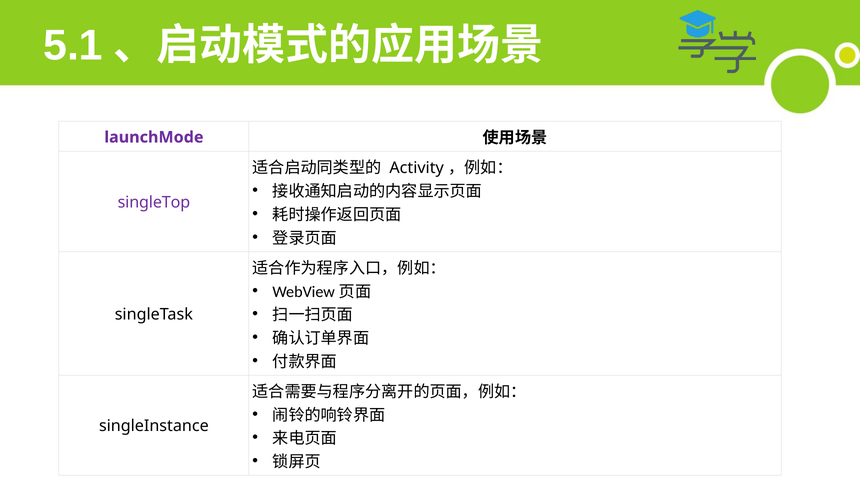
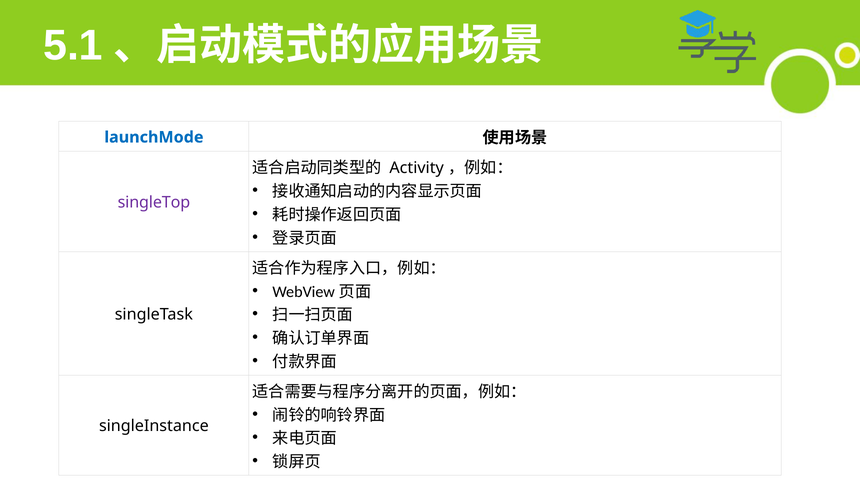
launchMode colour: purple -> blue (154, 137)
